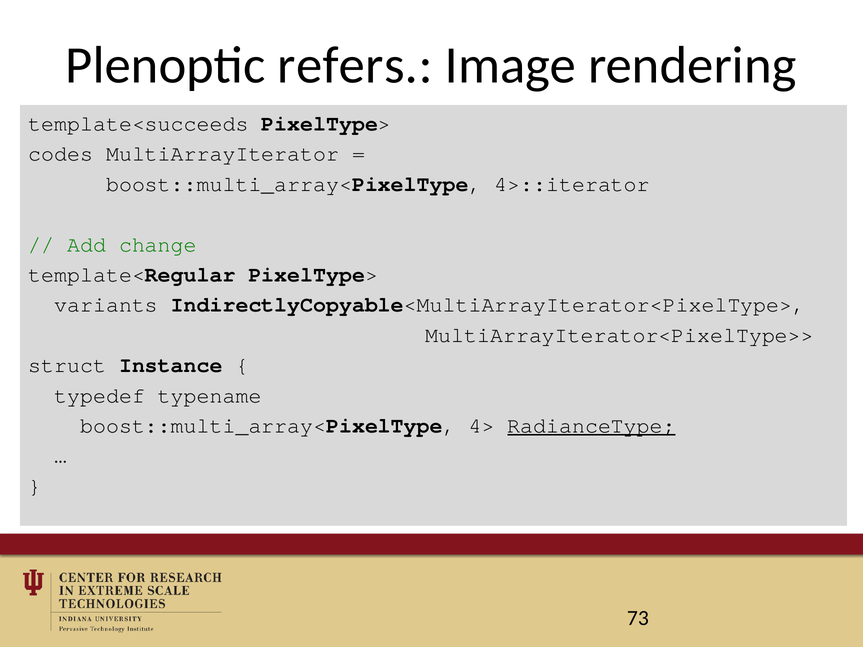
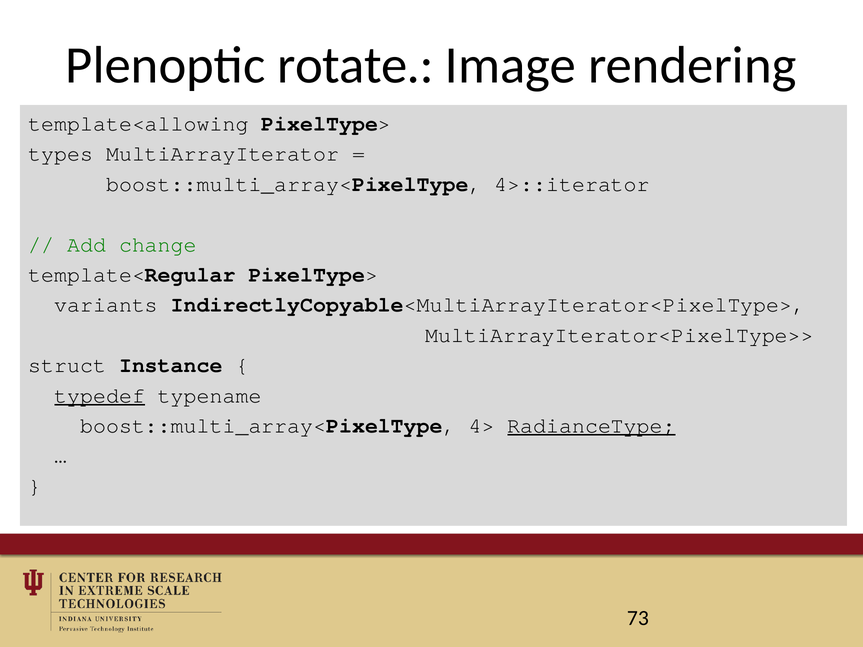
refers: refers -> rotate (355, 66)
template<succeeds: template<succeeds -> template<allowing (139, 124)
codes: codes -> types (61, 154)
typedef underline: none -> present (100, 396)
